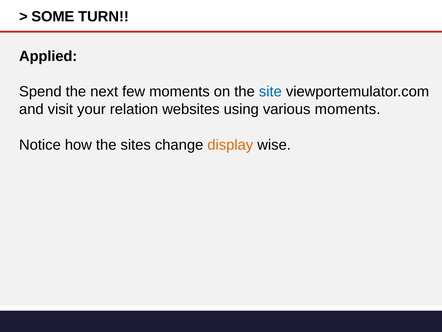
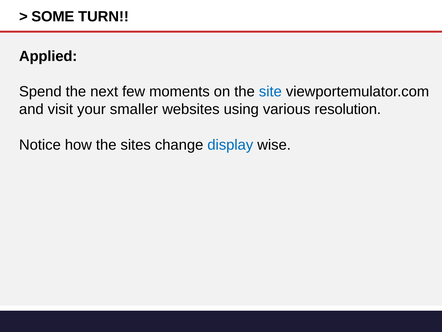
relation: relation -> smaller (134, 109)
various moments: moments -> resolution (348, 109)
display colour: orange -> blue (230, 145)
